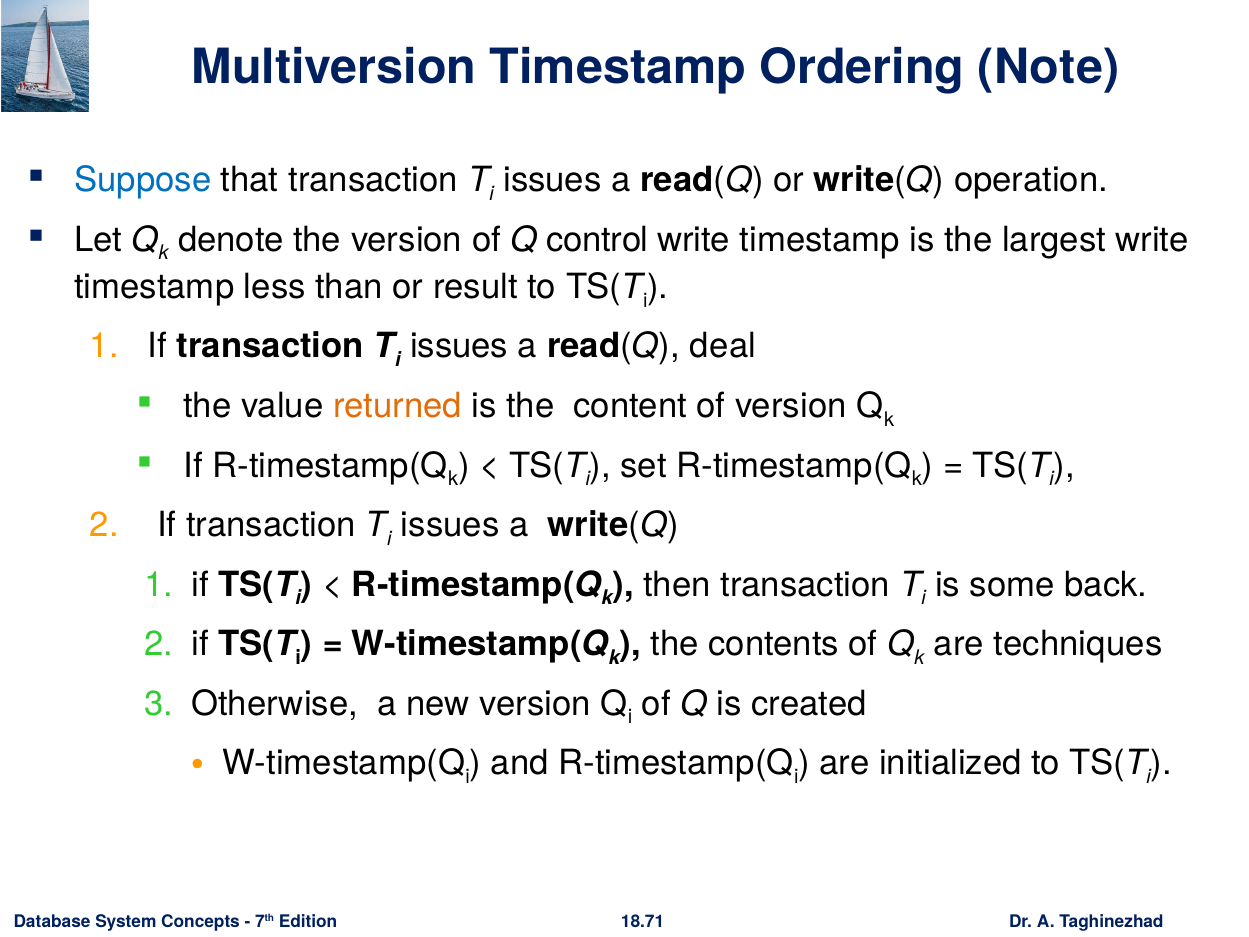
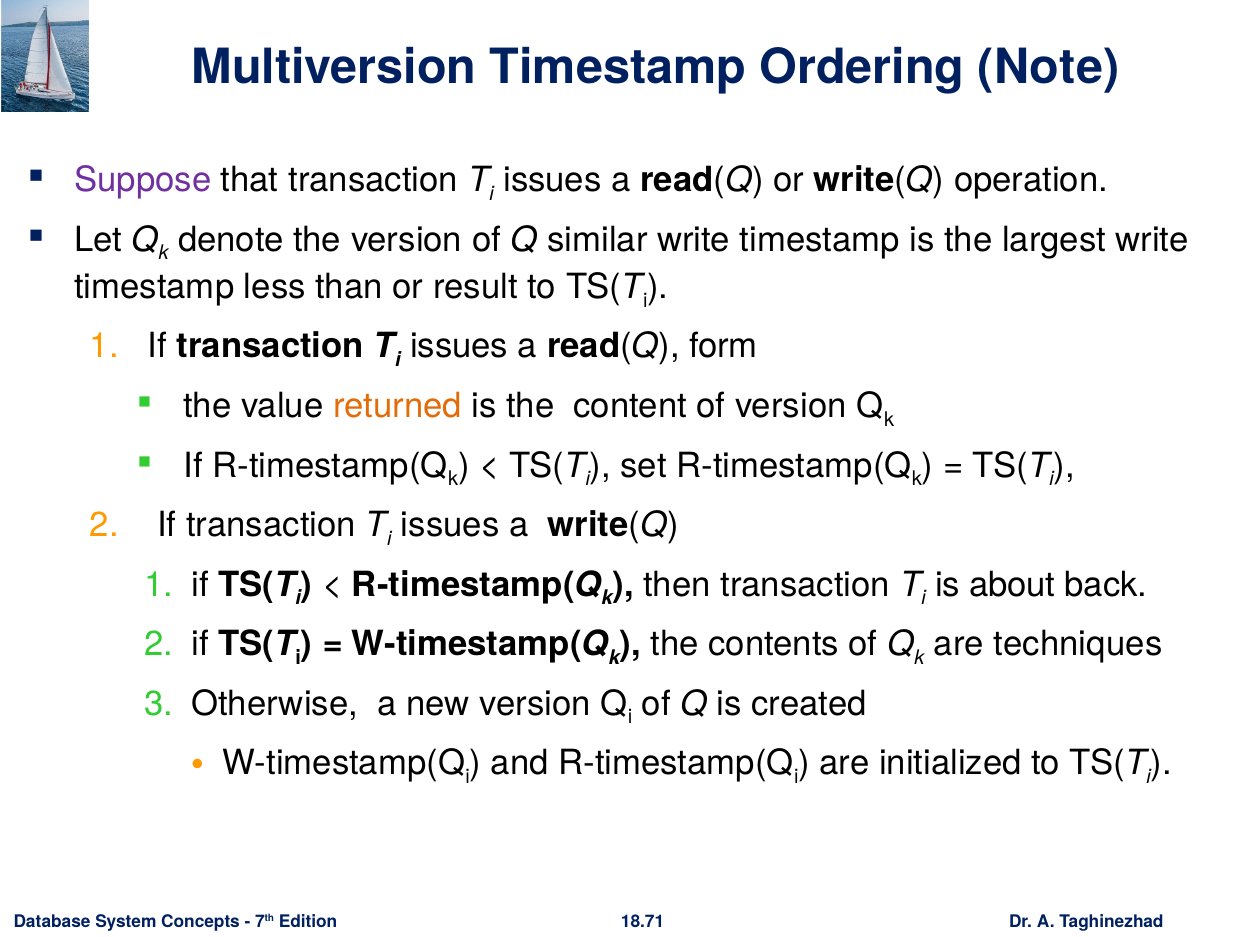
Suppose colour: blue -> purple (143, 180)
control: control -> similar (597, 240)
deal: deal -> form (723, 346)
some: some -> about (1013, 584)
